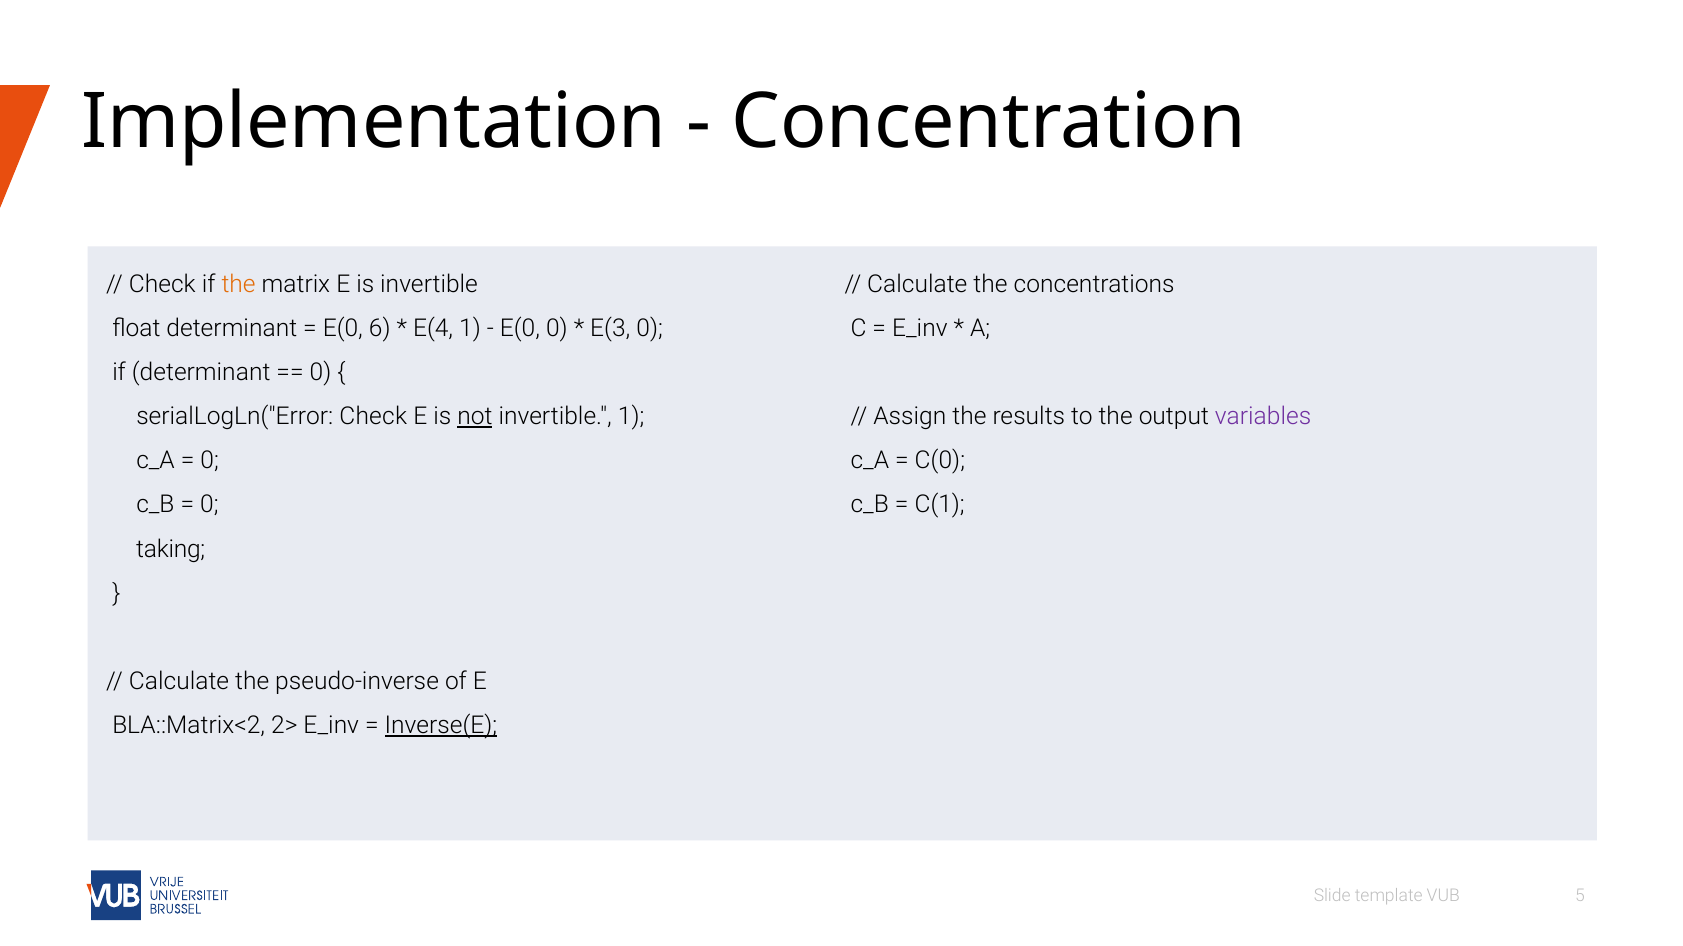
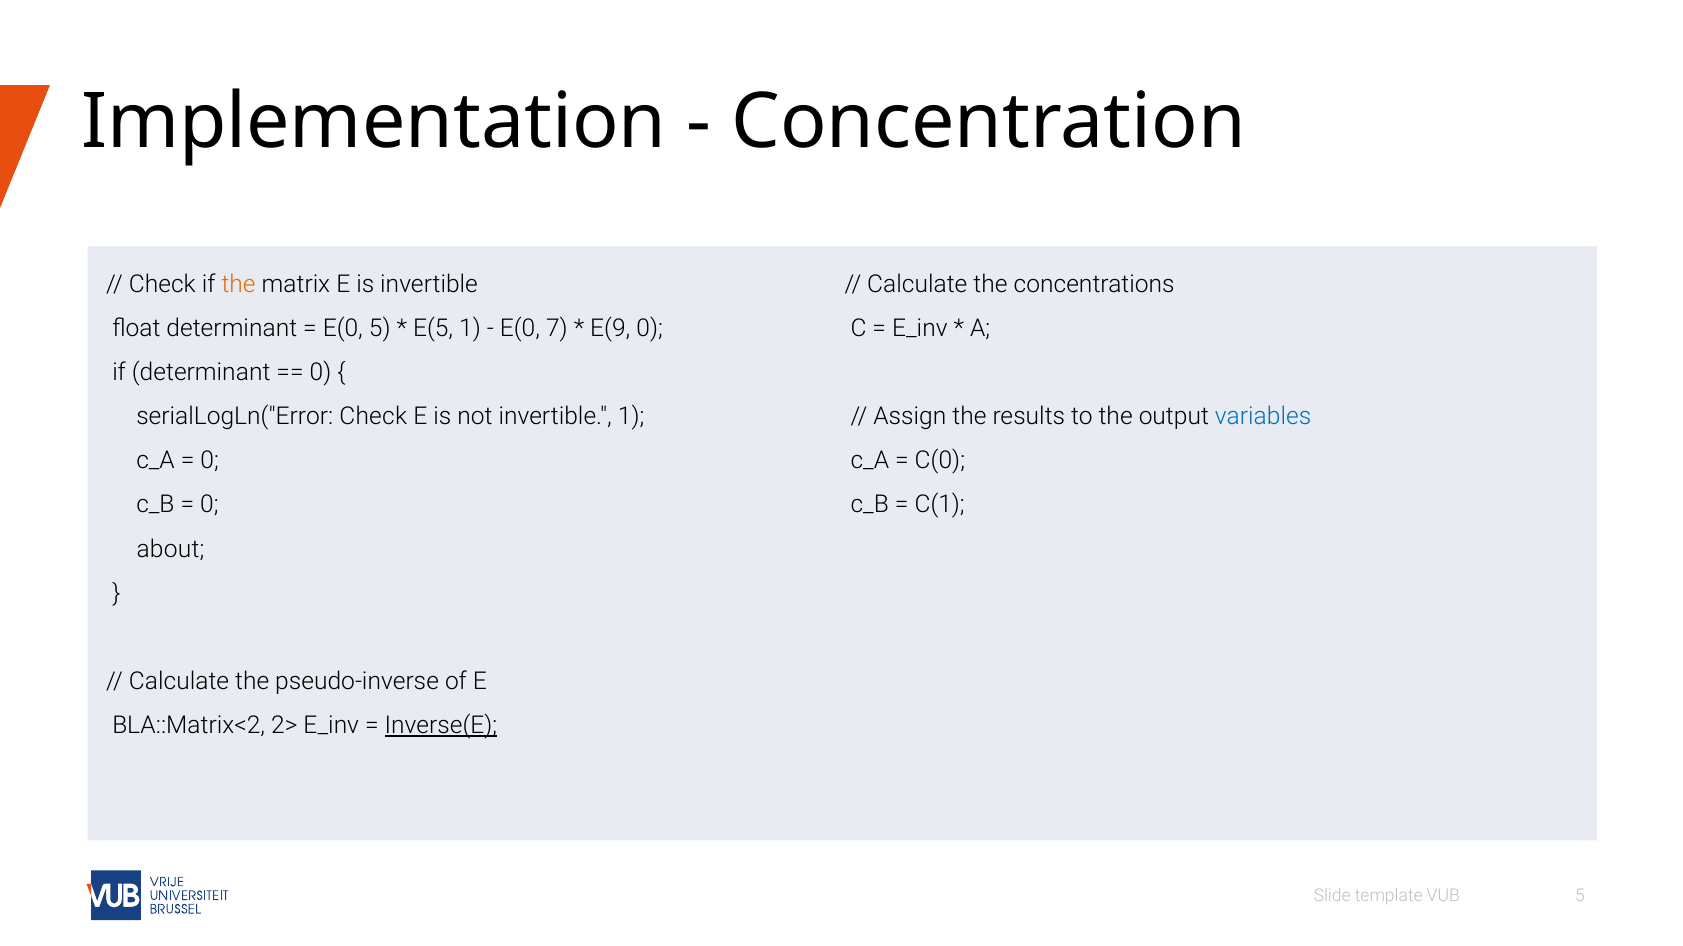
E(0 6: 6 -> 5 (380, 329)
E(4: E(4 -> E(5 (433, 329)
E(0 0: 0 -> 7 (557, 329)
E(3: E(3 -> E(9 (610, 329)
not underline: present -> none (475, 417)
variables colour: purple -> blue (1263, 417)
taking: taking -> about (170, 549)
